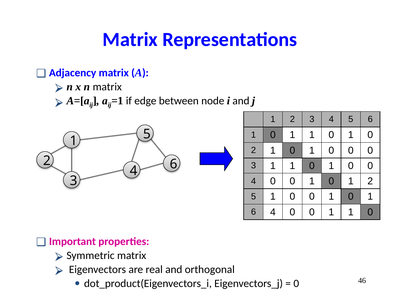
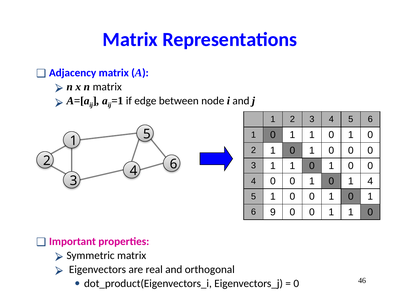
0 1 2: 2 -> 4 (370, 181)
6 4: 4 -> 9 (273, 212)
